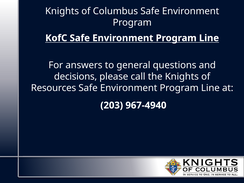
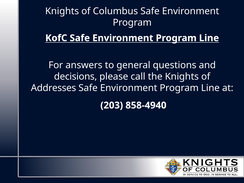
Resources: Resources -> Addresses (54, 88)
967-4940: 967-4940 -> 858-4940 (146, 105)
